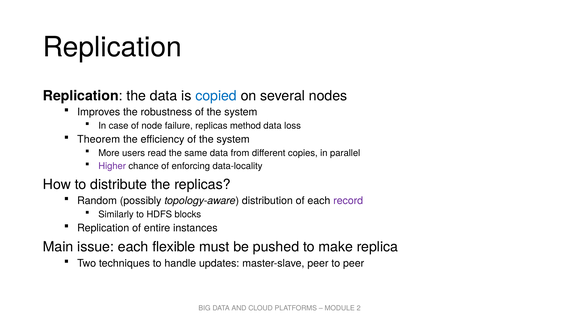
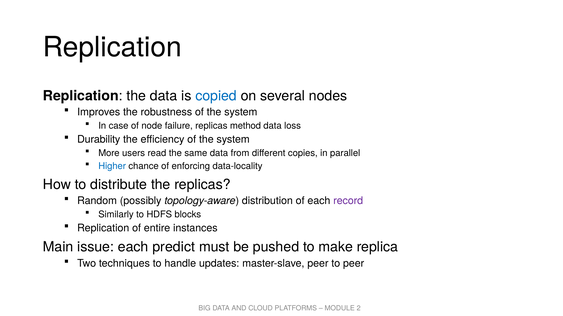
Theorem: Theorem -> Durability (99, 140)
Higher colour: purple -> blue (112, 166)
flexible: flexible -> predict (174, 248)
